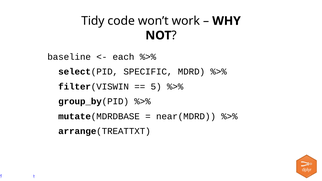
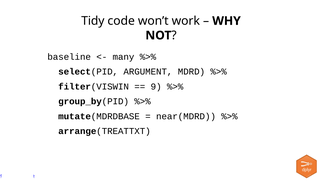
each: each -> many (123, 57)
SPECIFIC: SPECIFIC -> ARGUMENT (148, 72)
5: 5 -> 9 (156, 87)
